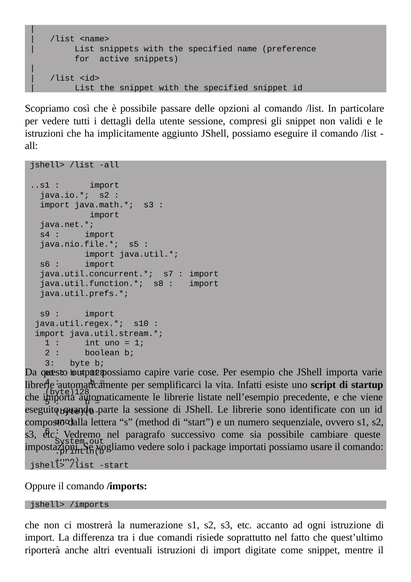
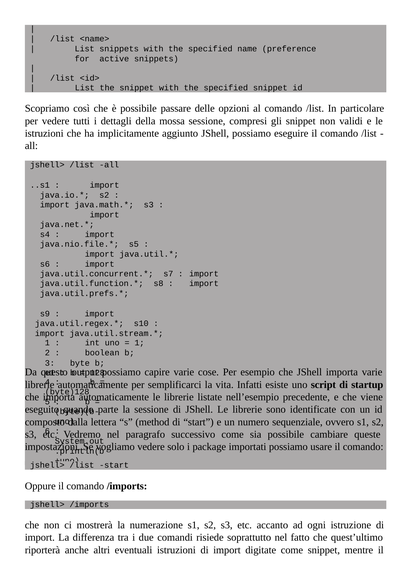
utente: utente -> mossa (172, 121)
